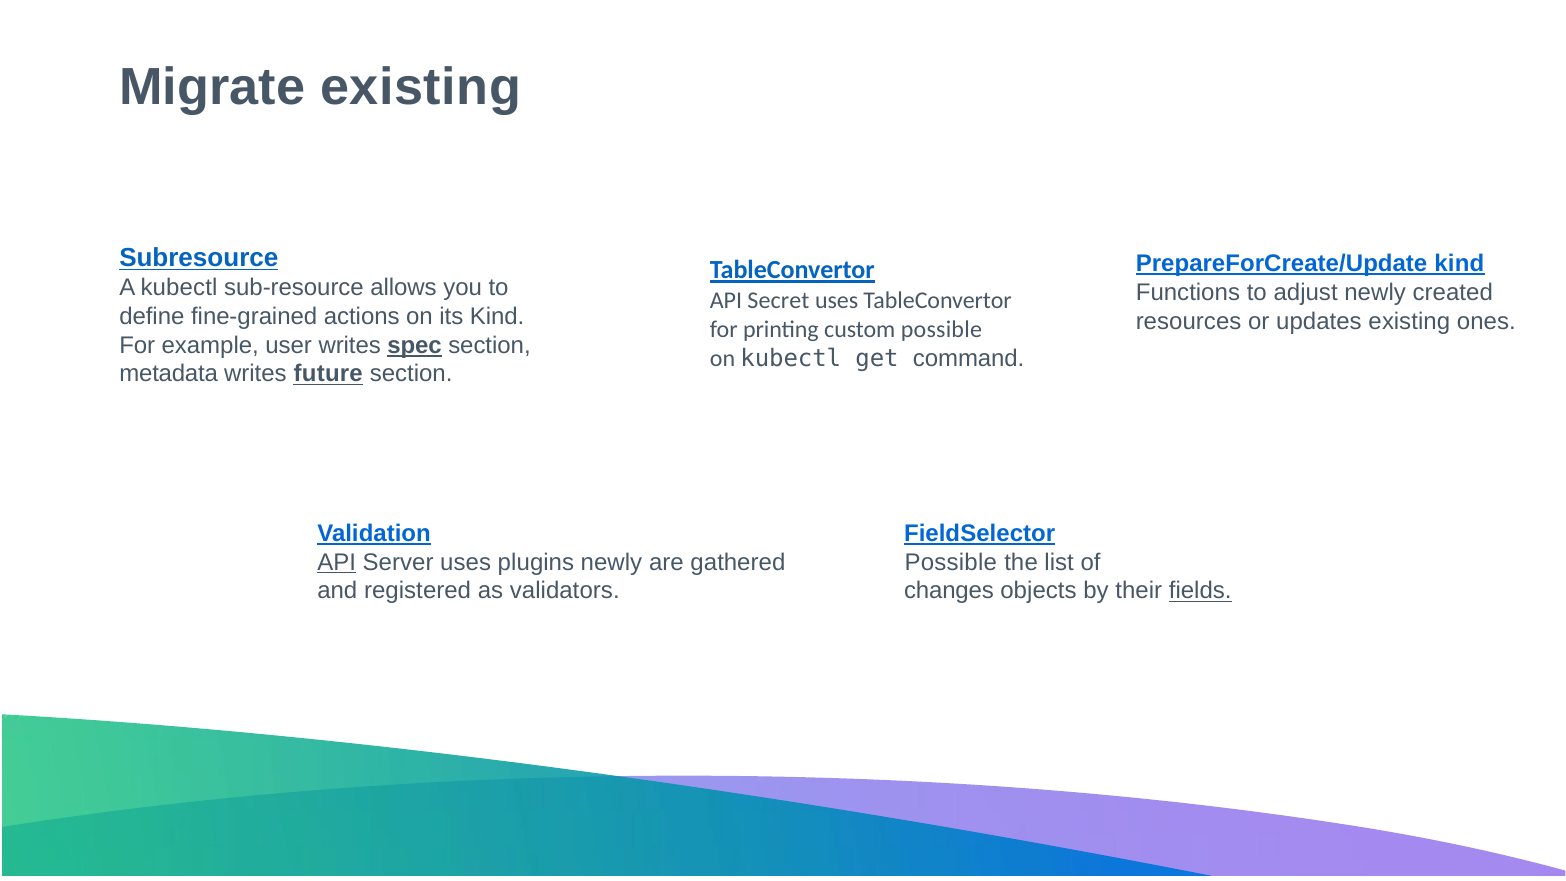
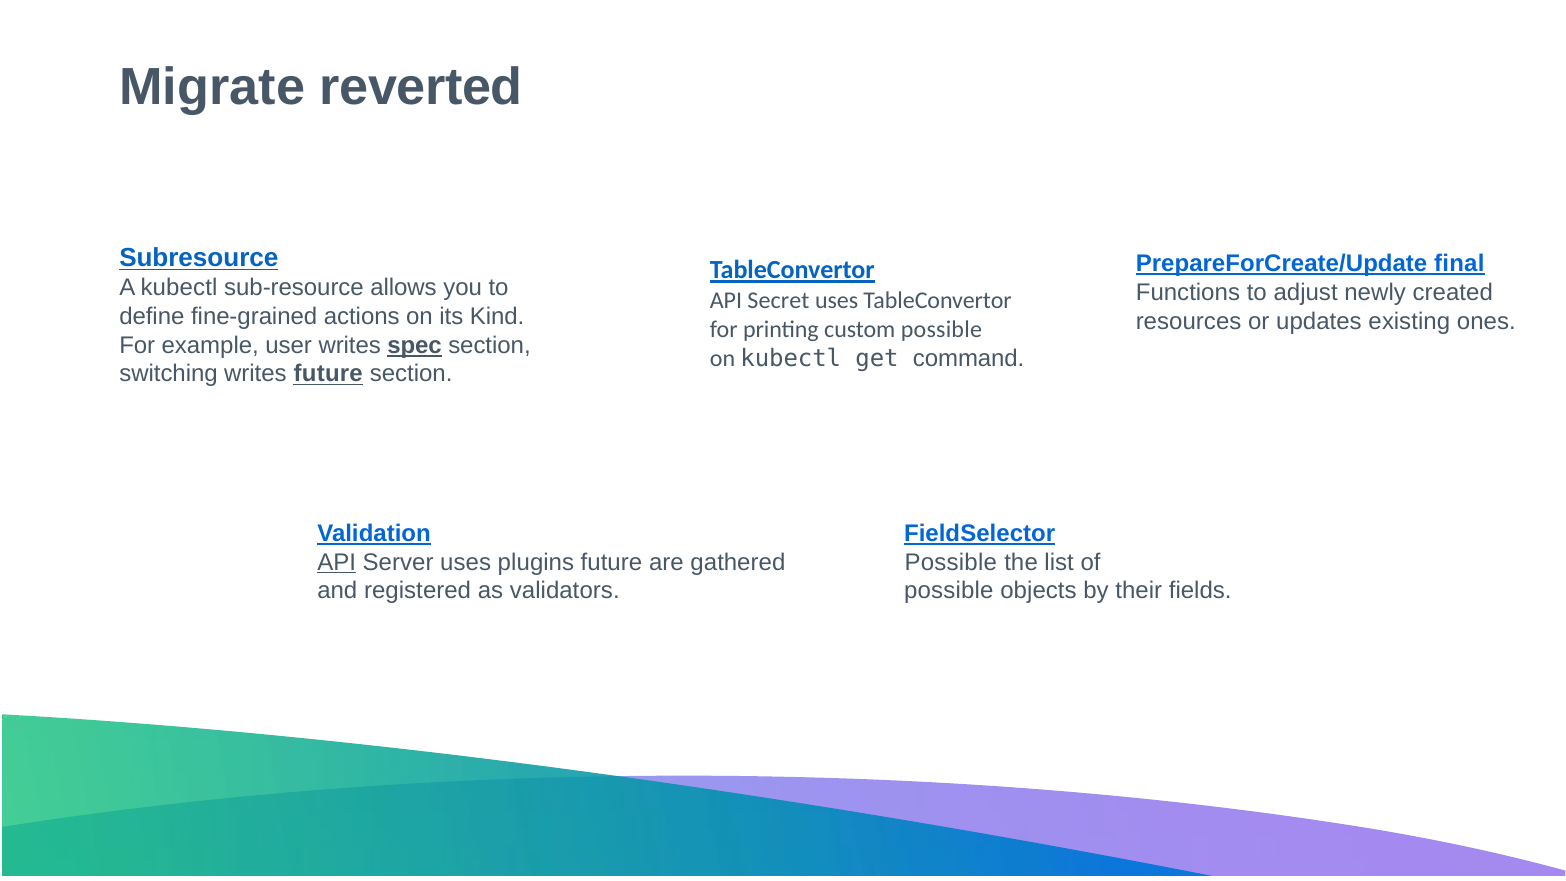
Migrate existing: existing -> reverted (421, 88)
PrepareForCreate/Update kind: kind -> final (1459, 264)
metadata: metadata -> switching (169, 374)
plugins newly: newly -> future (611, 562)
changes: changes -> possible (949, 591)
fields underline: present -> none (1200, 591)
